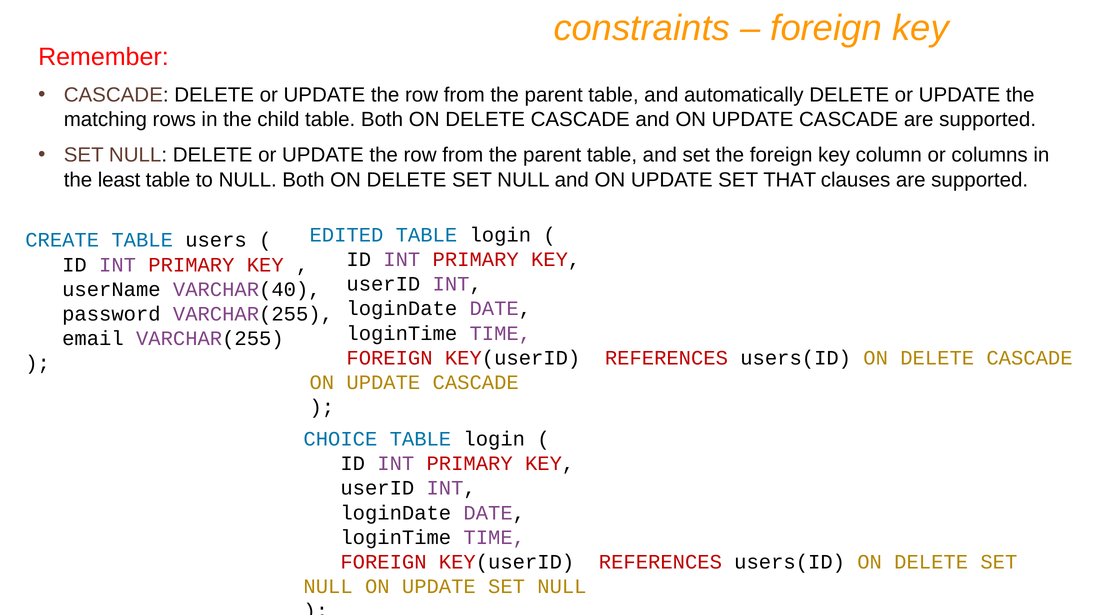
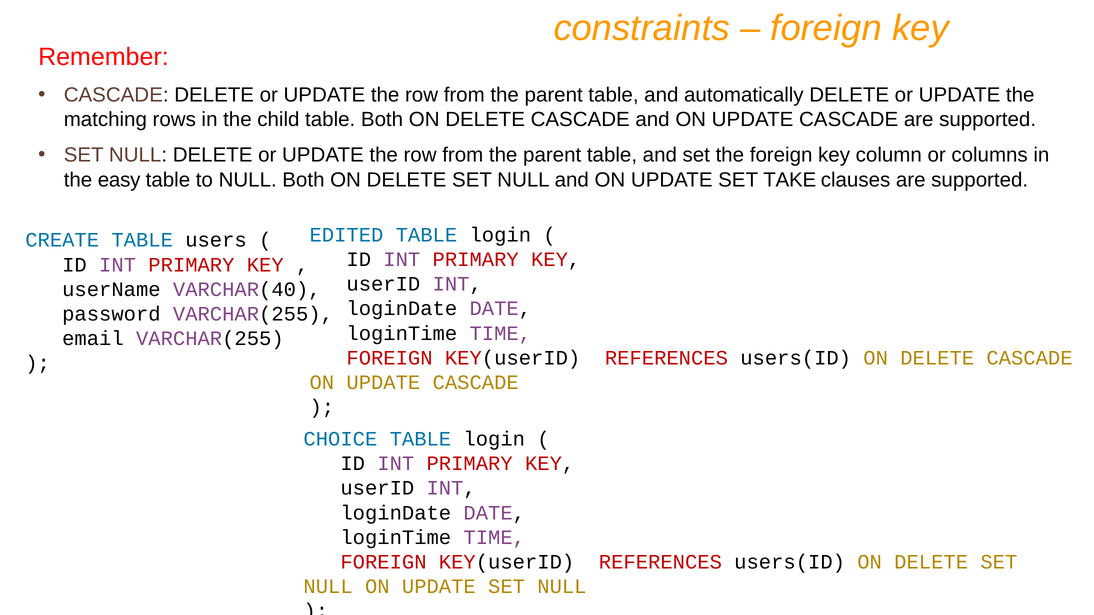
least: least -> easy (119, 180)
THAT: THAT -> TAKE (790, 180)
